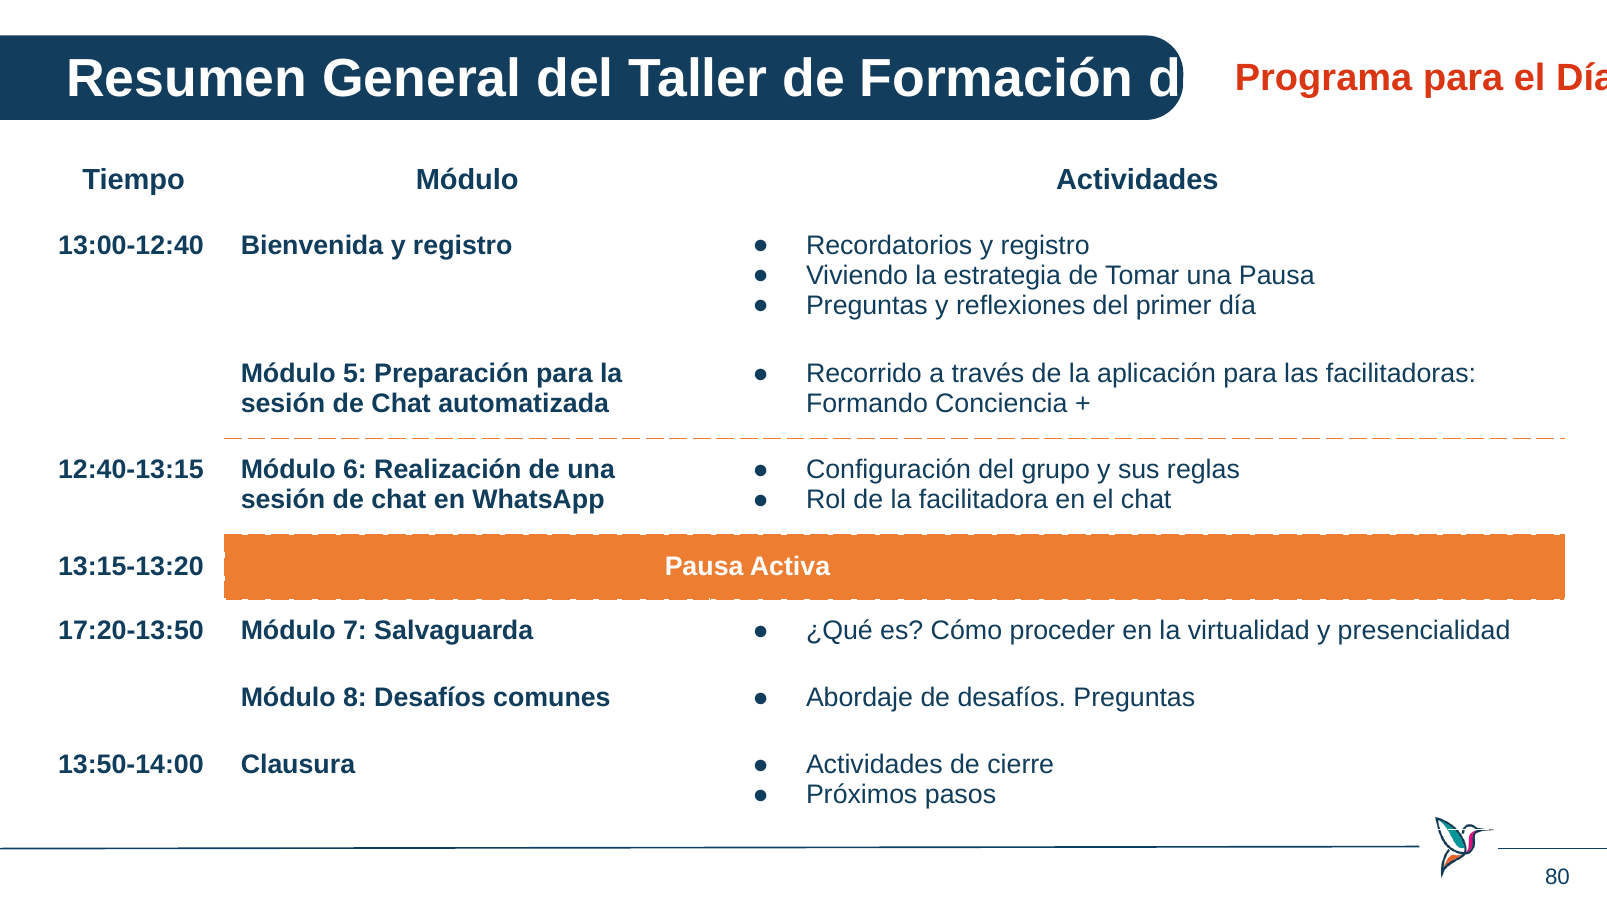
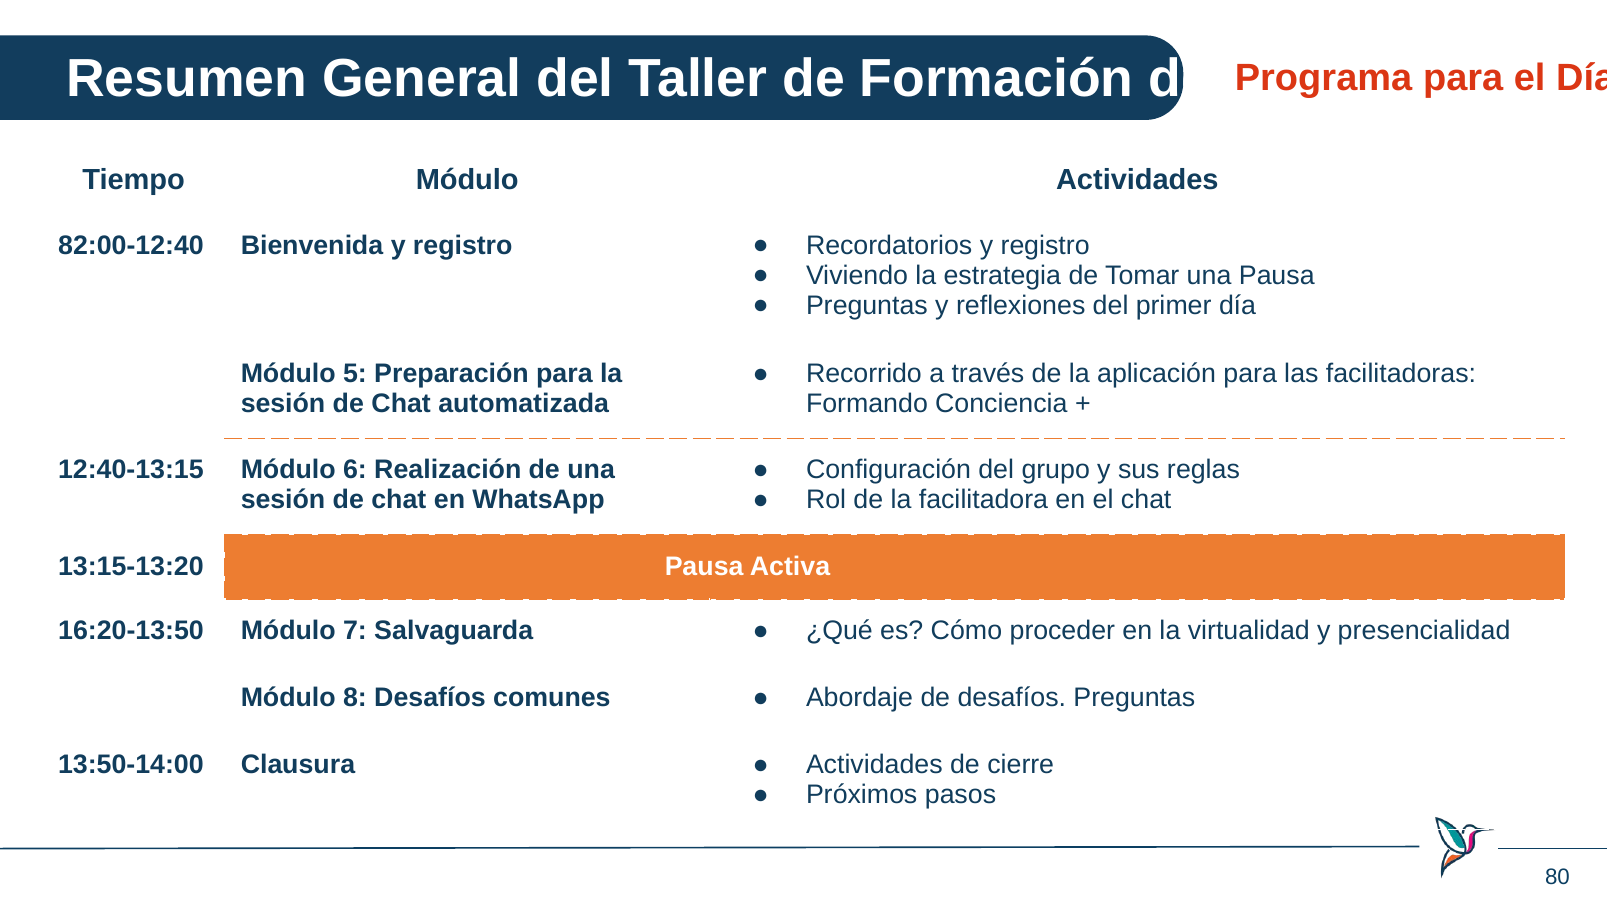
13:00-12:40: 13:00-12:40 -> 82:00-12:40 (131, 245)
17:20-13:50: 17:20-13:50 -> 16:20-13:50 (131, 631)
